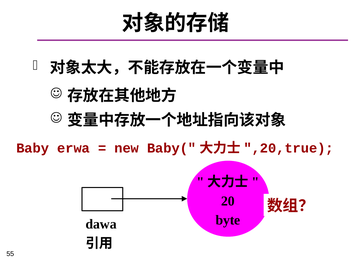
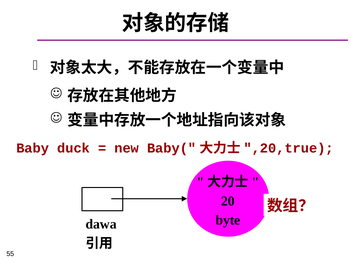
erwa: erwa -> duck (74, 148)
